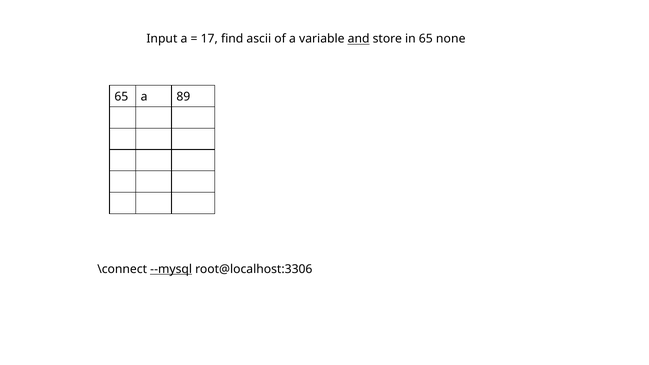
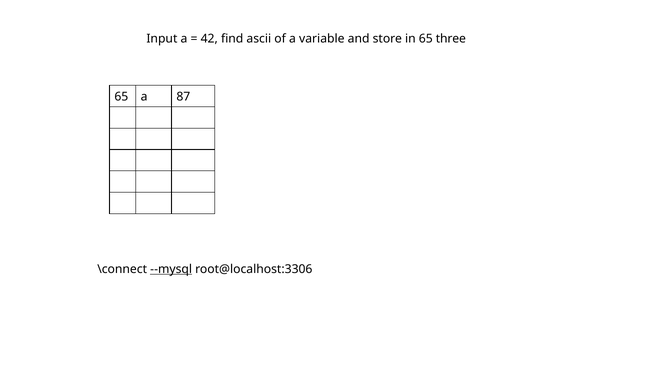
17: 17 -> 42 (209, 39)
and underline: present -> none (359, 39)
none: none -> three (451, 39)
89: 89 -> 87 (183, 97)
